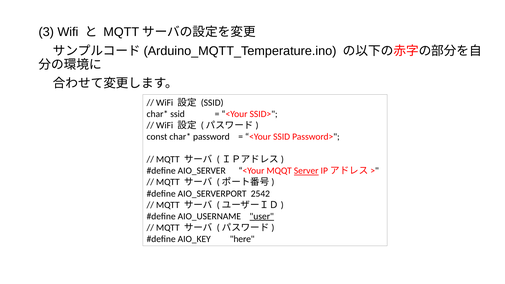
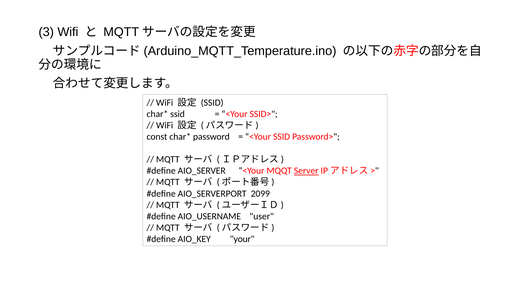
2542: 2542 -> 2099 (260, 194)
user underline: present -> none (262, 216)
here: here -> your (242, 239)
